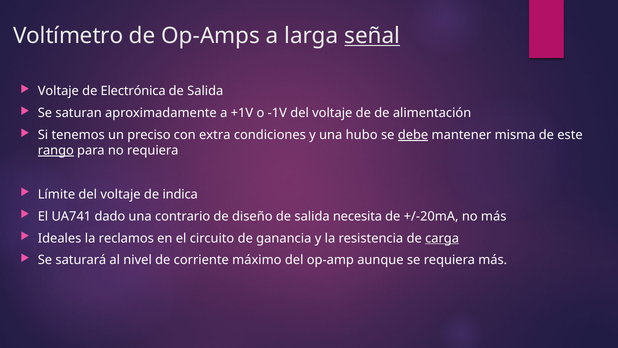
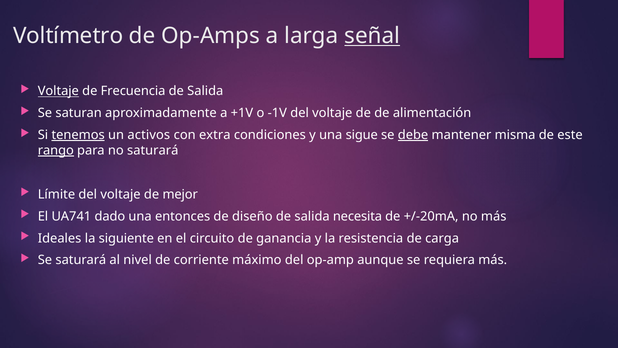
Voltaje underline: none -> present (58, 91)
Electrónica: Electrónica -> Frecuencia (133, 91)
tenemos underline: none -> present (78, 135)
preciso: preciso -> activos (149, 135)
hubo: hubo -> sigue (362, 135)
no requiera: requiera -> saturará (153, 150)
indica: indica -> mejor (180, 194)
contrario: contrario -> entonces (183, 216)
reclamos: reclamos -> siguiente (126, 238)
carga underline: present -> none (442, 238)
